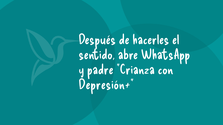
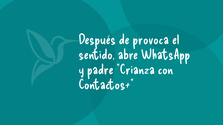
hacerles: hacerles -> provoca (151, 40)
Depresión+: Depresión+ -> Contactos+ (106, 85)
